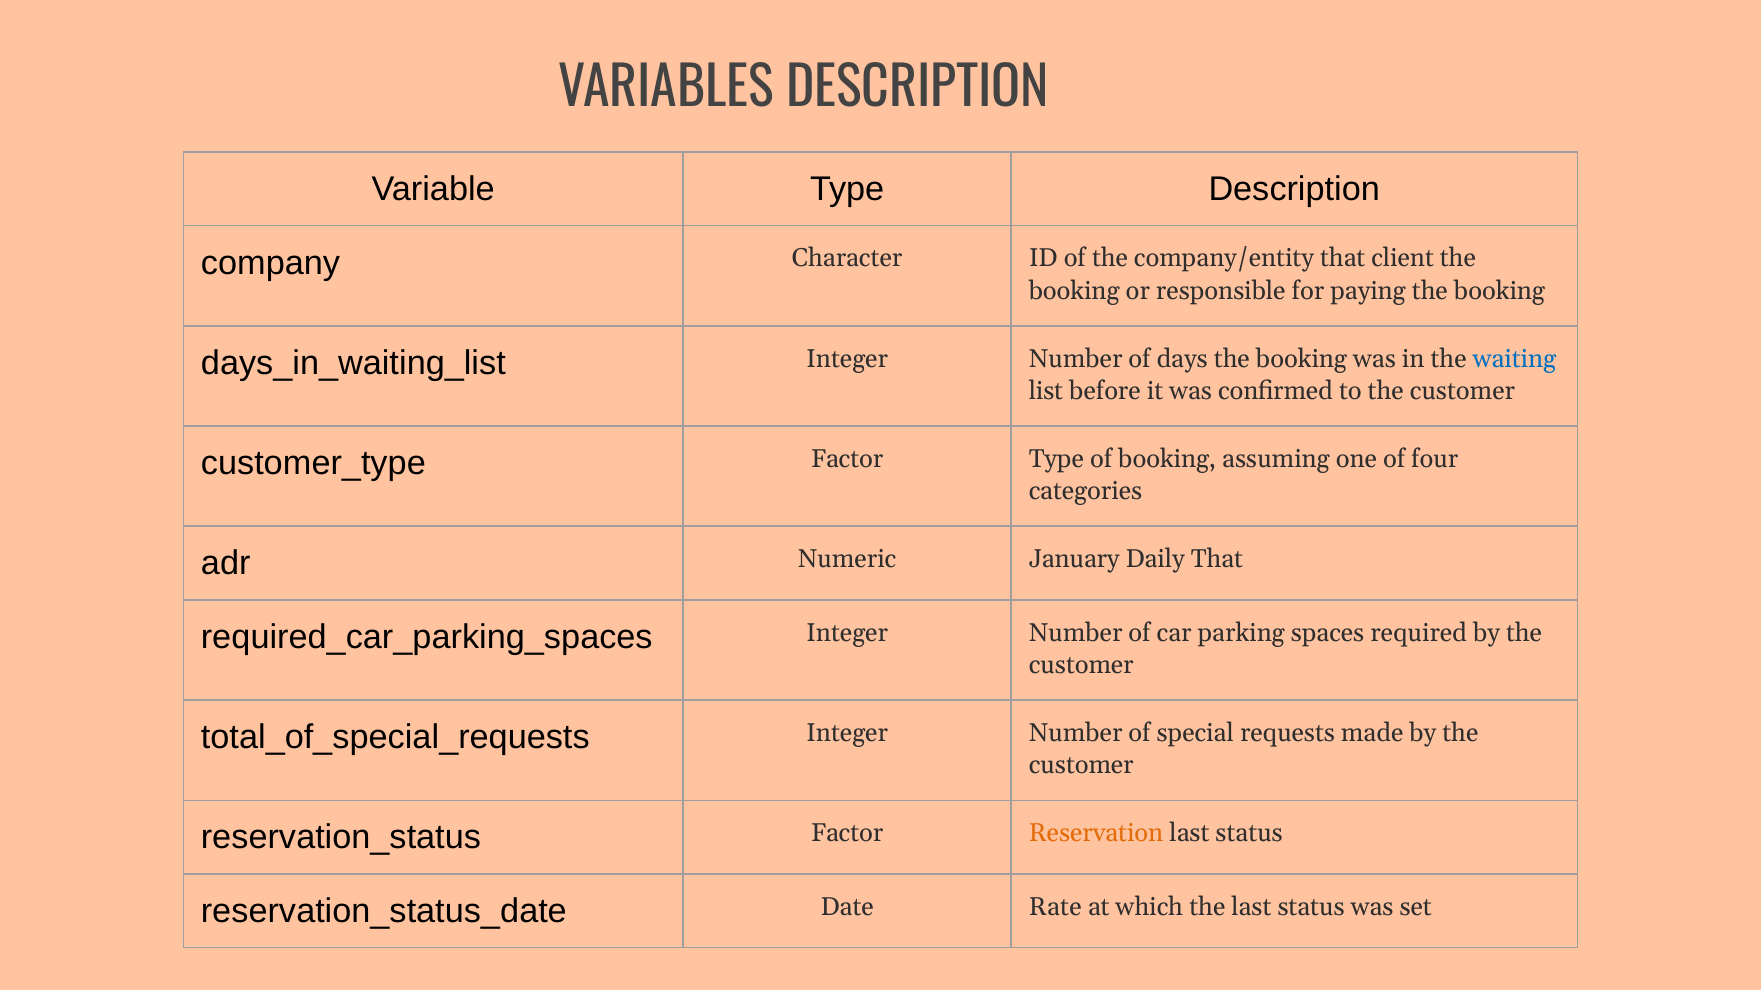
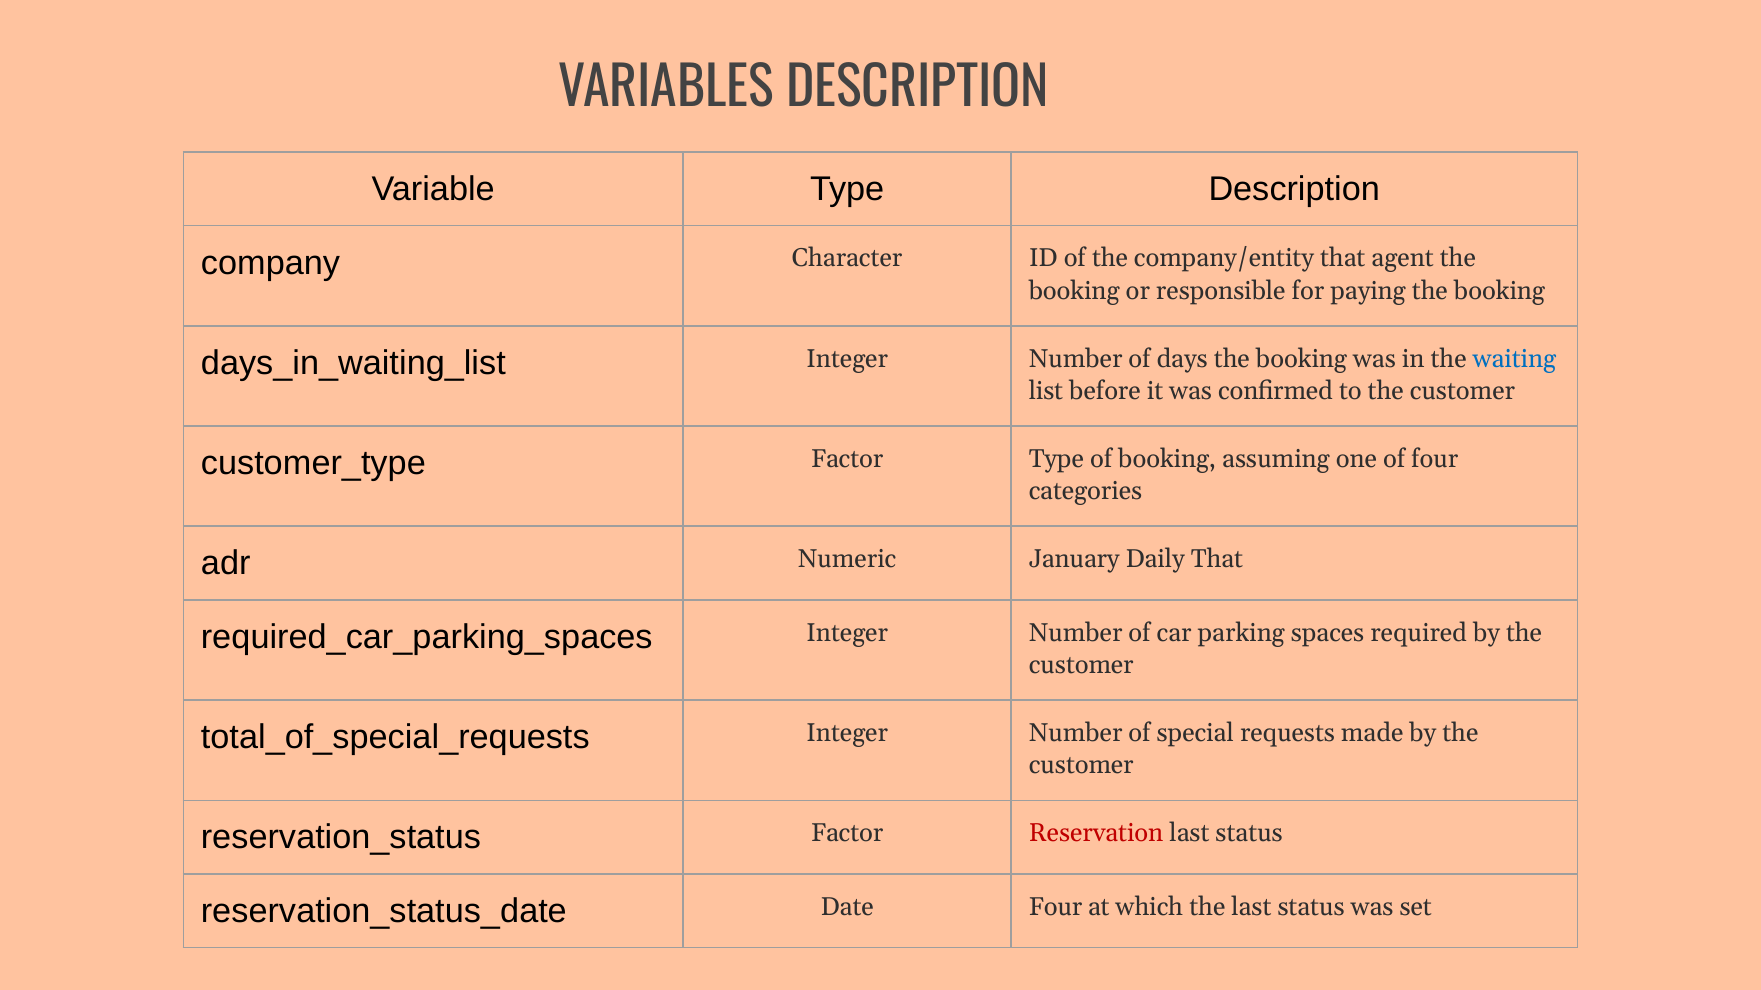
client: client -> agent (1403, 258)
Reservation colour: orange -> red (1096, 834)
Date Rate: Rate -> Four (1055, 907)
